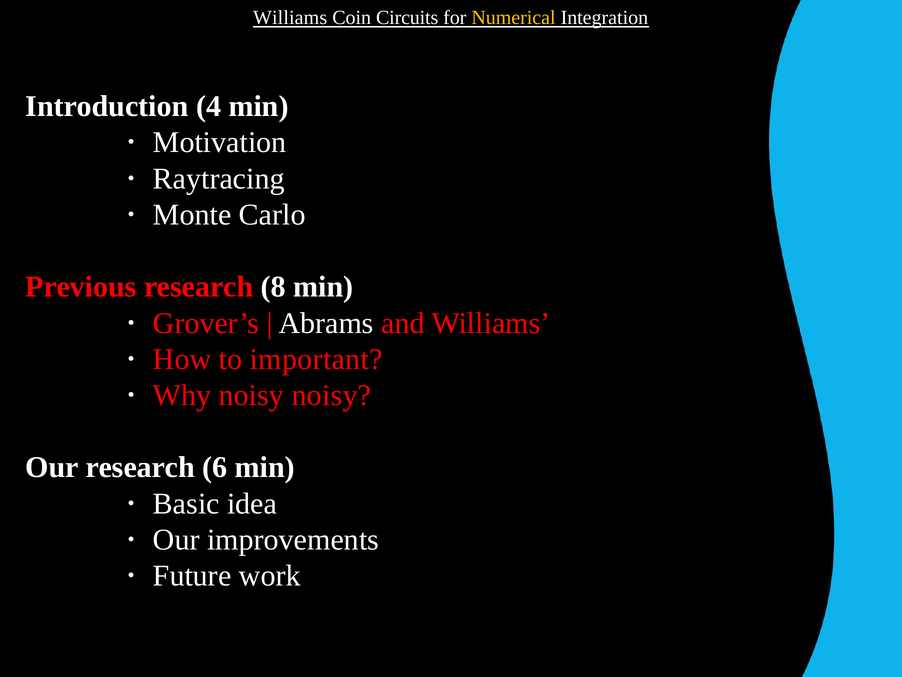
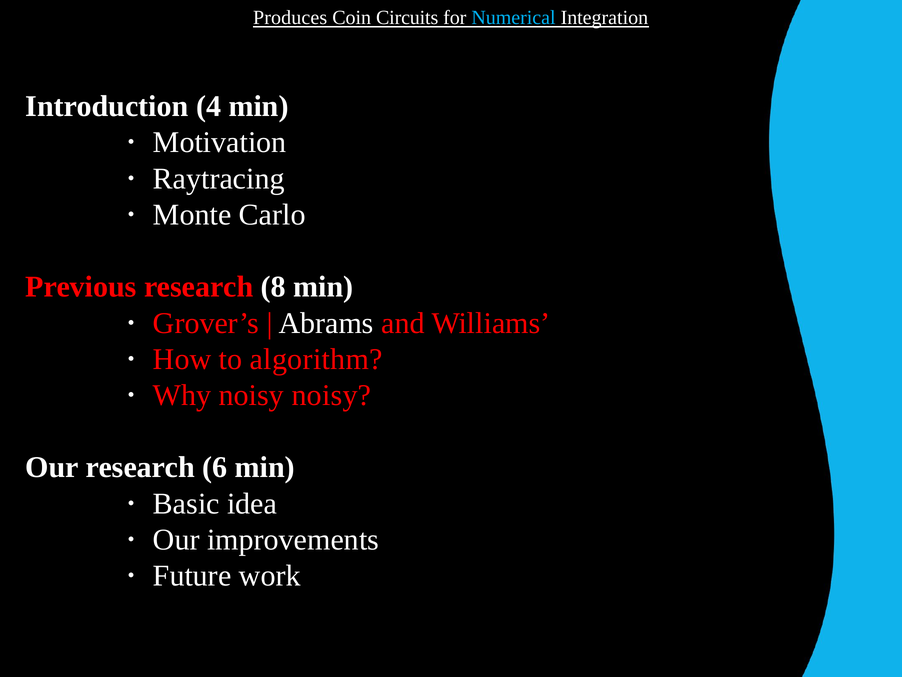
Williams: Williams -> Produces (290, 18)
Numerical colour: yellow -> light blue (513, 18)
important: important -> algorithm (316, 359)
